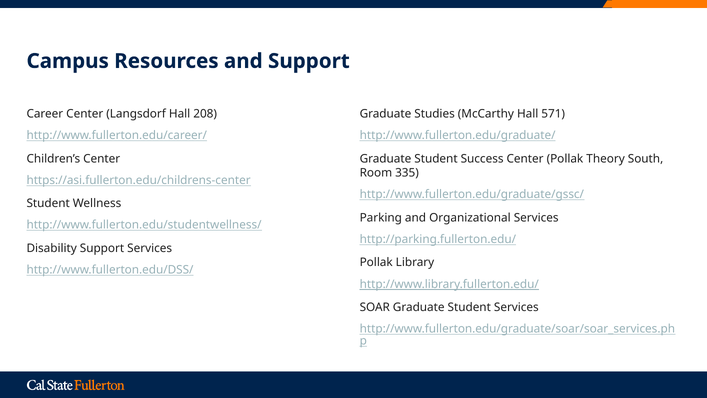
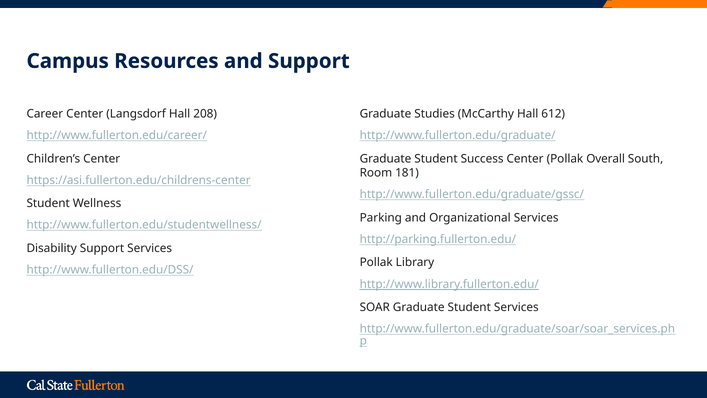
571: 571 -> 612 (553, 114)
Theory: Theory -> Overall (606, 159)
335: 335 -> 181 (407, 173)
